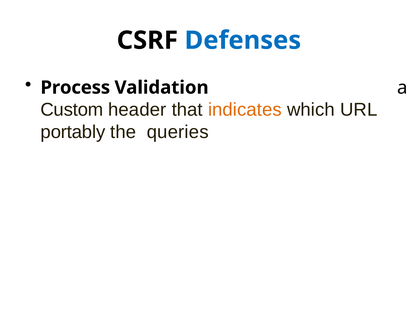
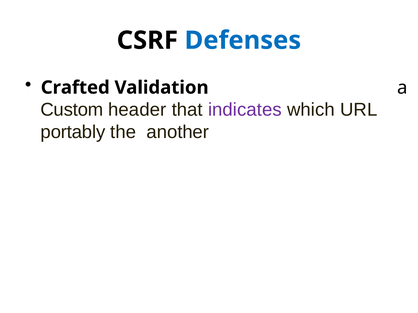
Process: Process -> Crafted (75, 88)
indicates colour: orange -> purple (245, 110)
queries: queries -> another (178, 132)
